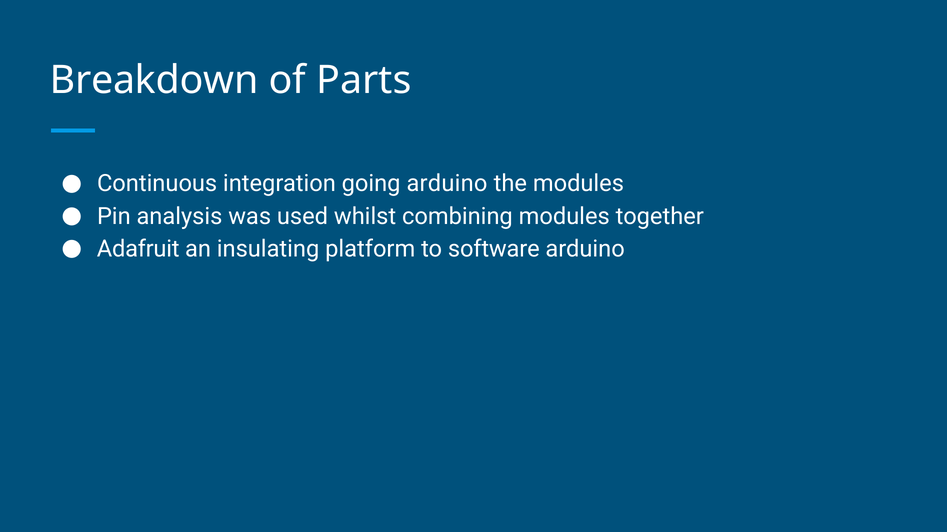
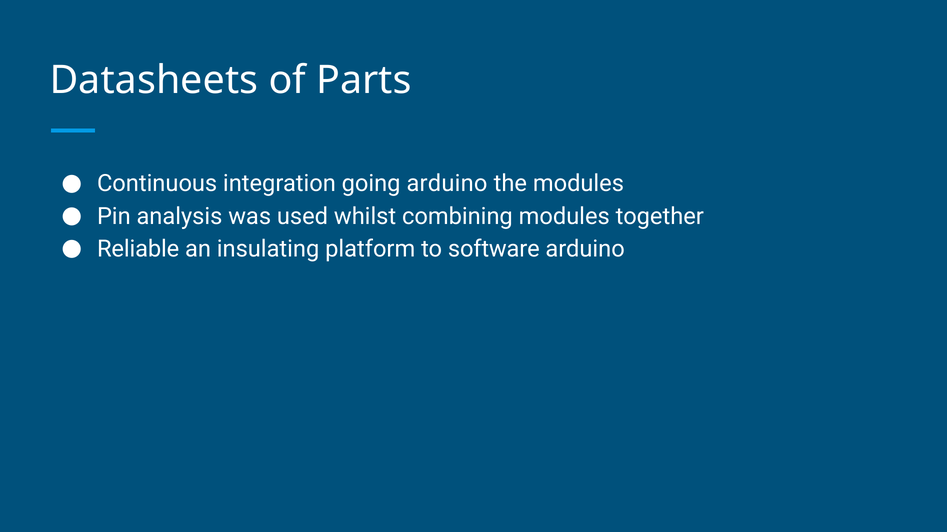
Breakdown: Breakdown -> Datasheets (154, 80)
Adafruit: Adafruit -> Reliable (138, 249)
